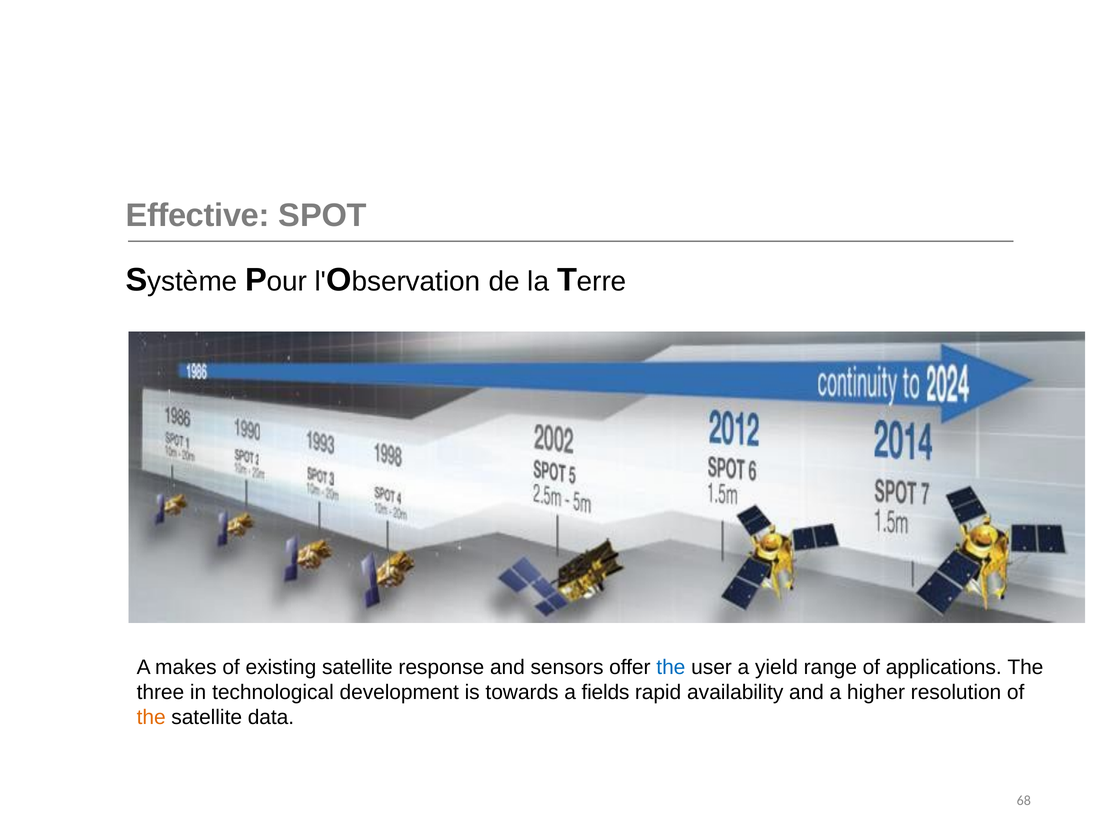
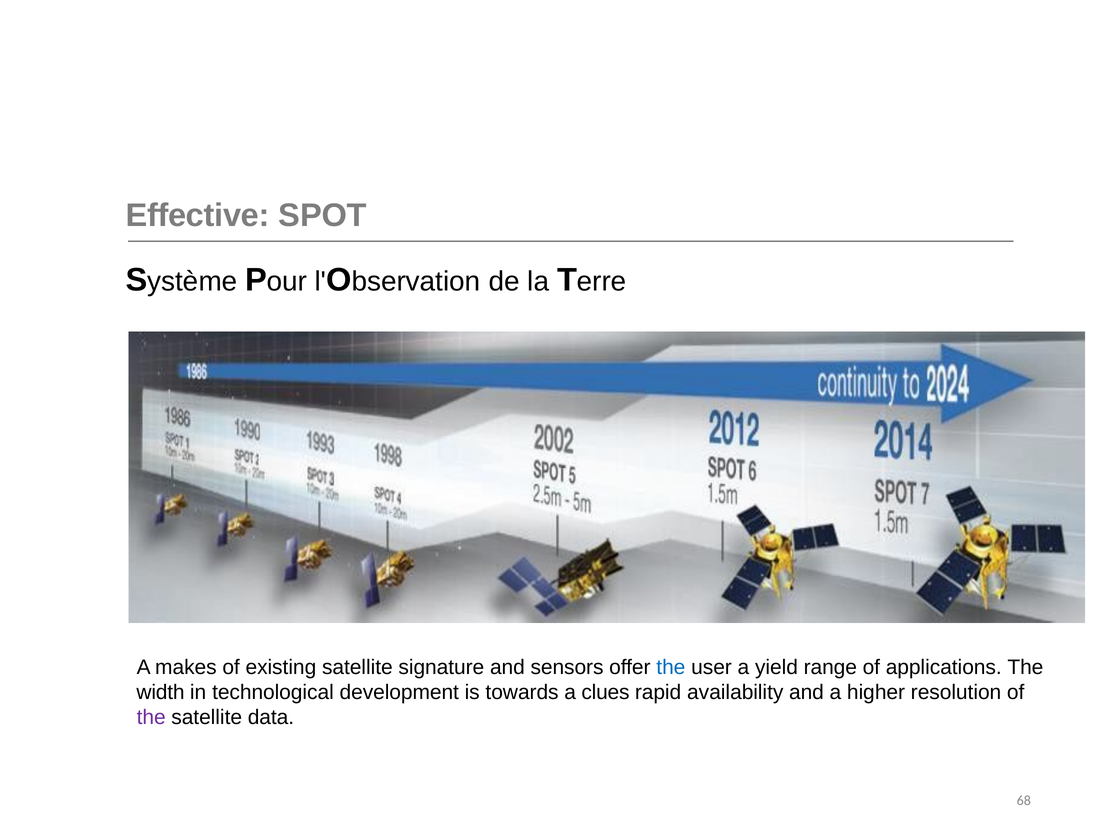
response: response -> signature (441, 667)
three: three -> width (160, 693)
fields: fields -> clues (606, 693)
the colour: orange -> purple (151, 718)
